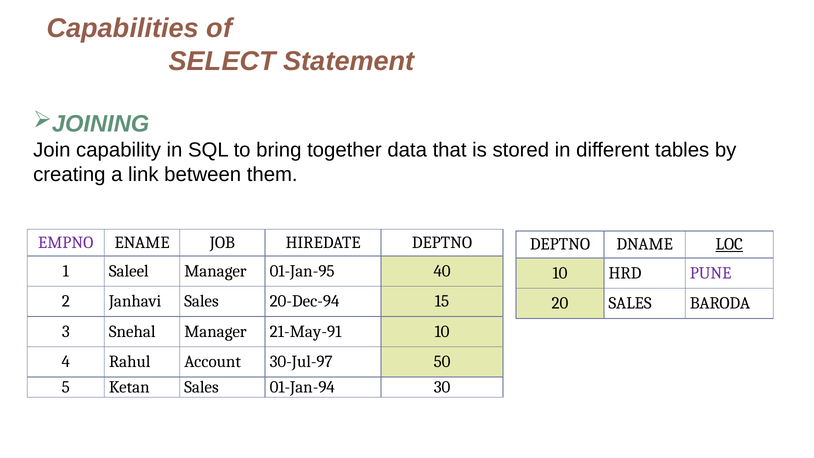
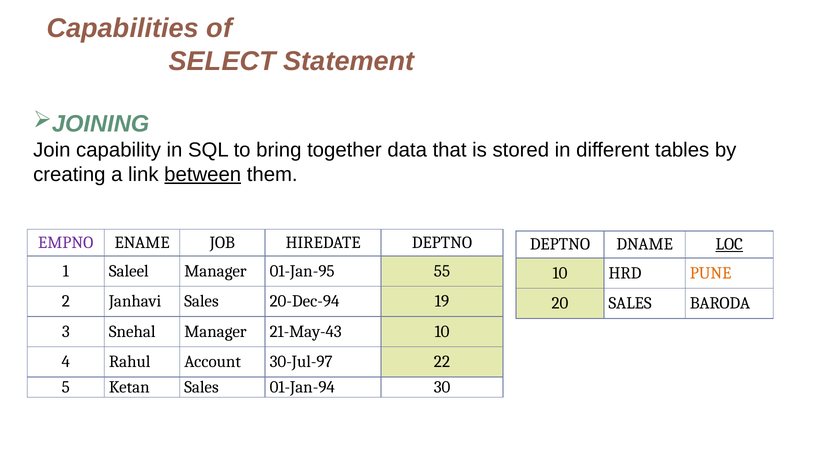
between underline: none -> present (203, 174)
40: 40 -> 55 (442, 271)
PUNE colour: purple -> orange (711, 273)
15: 15 -> 19 (442, 301)
21-May-91: 21-May-91 -> 21-May-43 (306, 331)
50: 50 -> 22 (442, 362)
